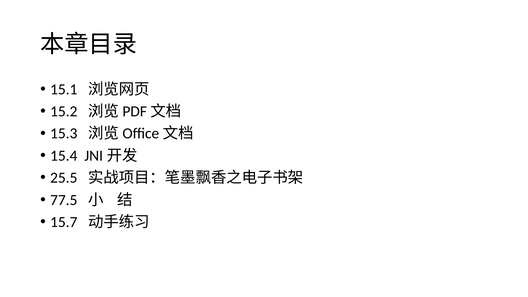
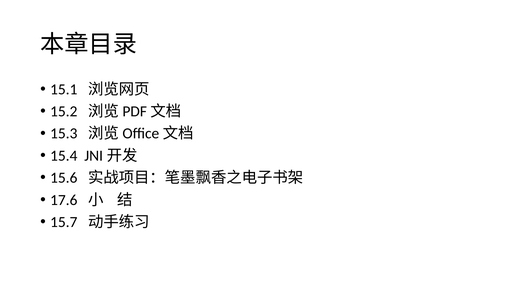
25.5: 25.5 -> 15.6 (64, 178)
77.5: 77.5 -> 17.6 (64, 200)
